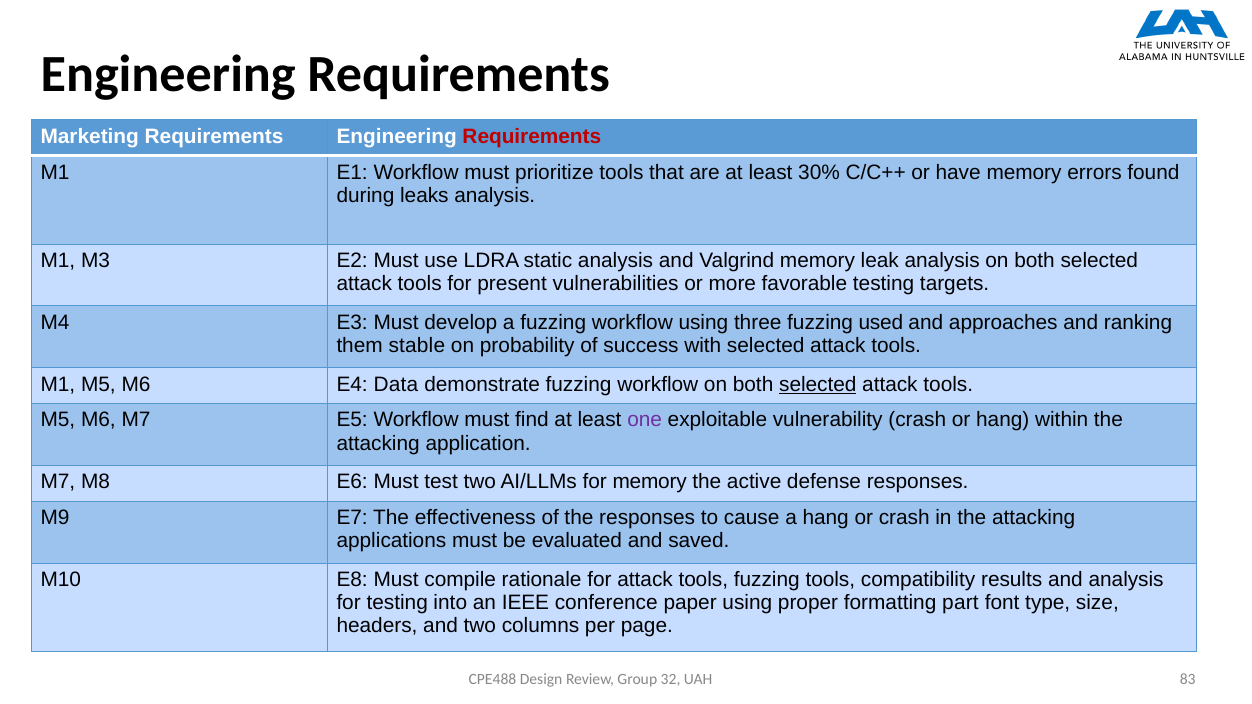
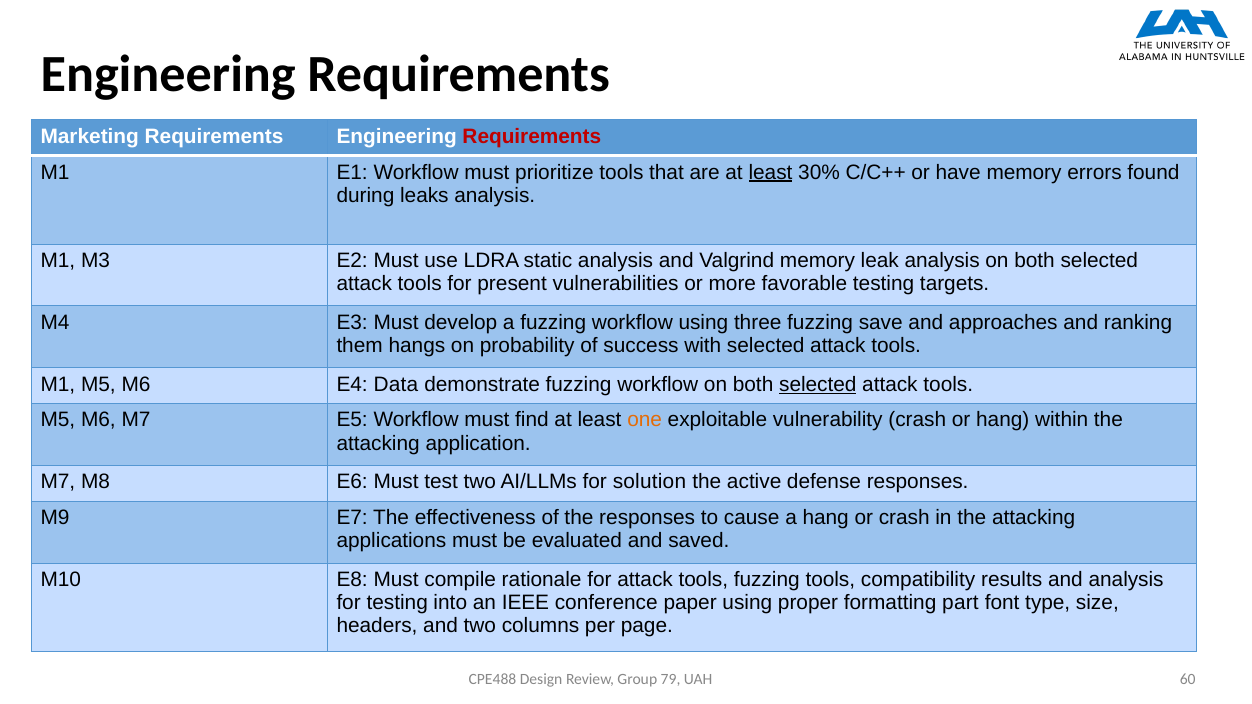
least underline: none -> present (770, 172)
used: used -> save (881, 323)
stable: stable -> hangs (417, 346)
one colour: purple -> orange (645, 420)
for memory: memory -> solution (649, 482)
32: 32 -> 79 (671, 680)
83: 83 -> 60 (1188, 679)
